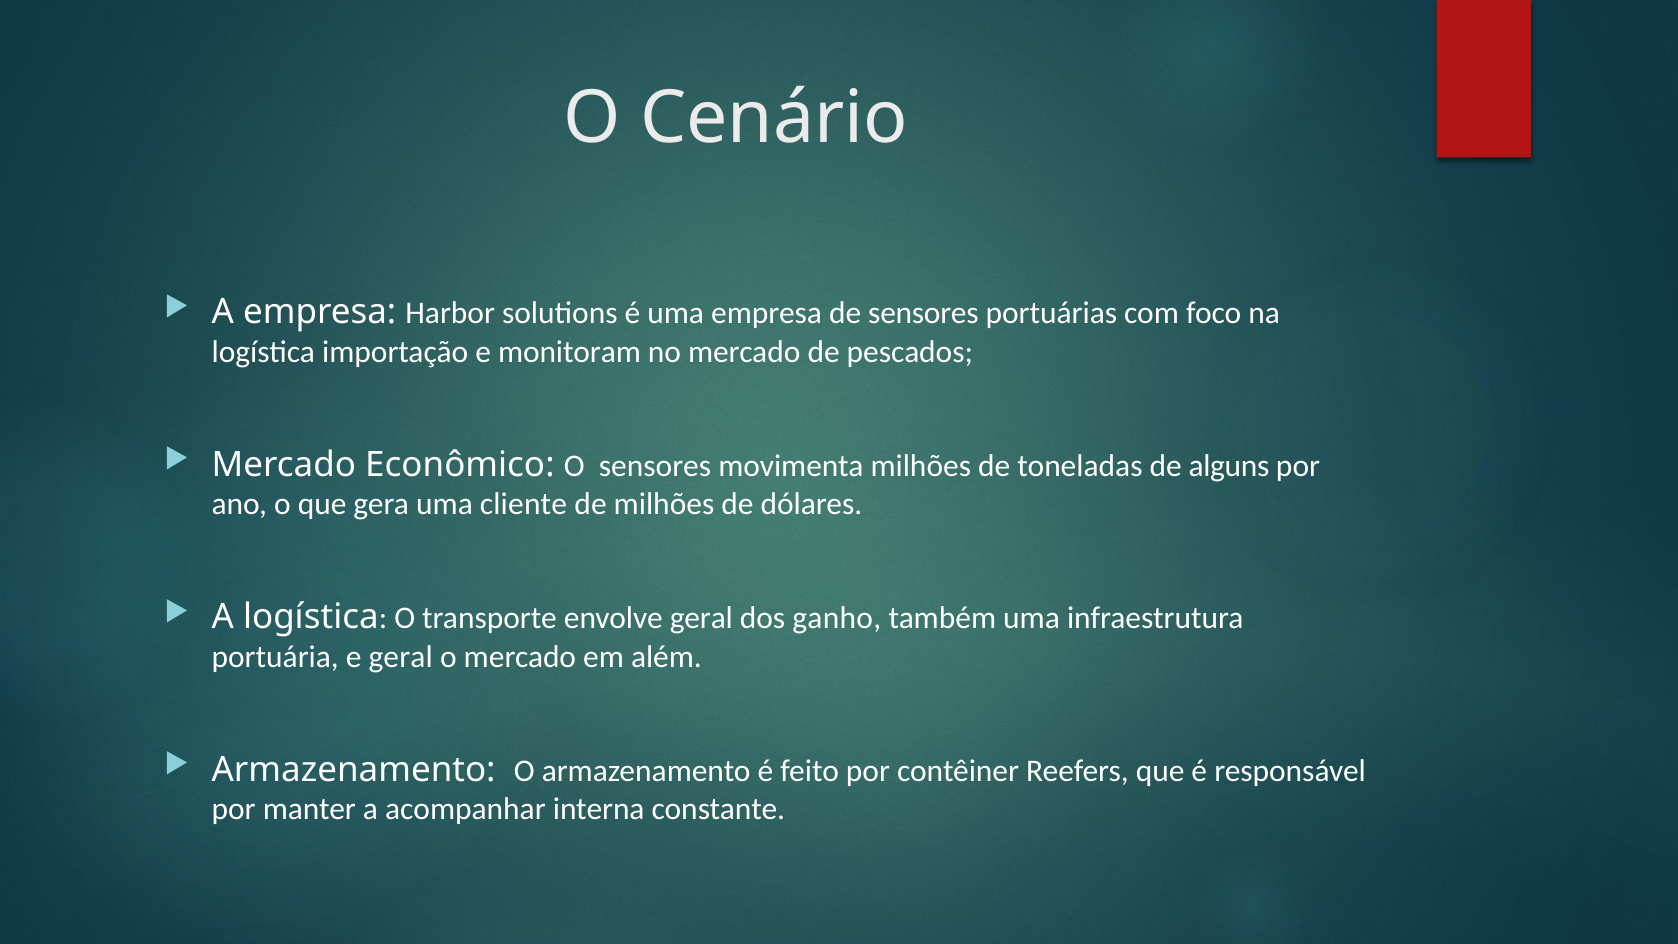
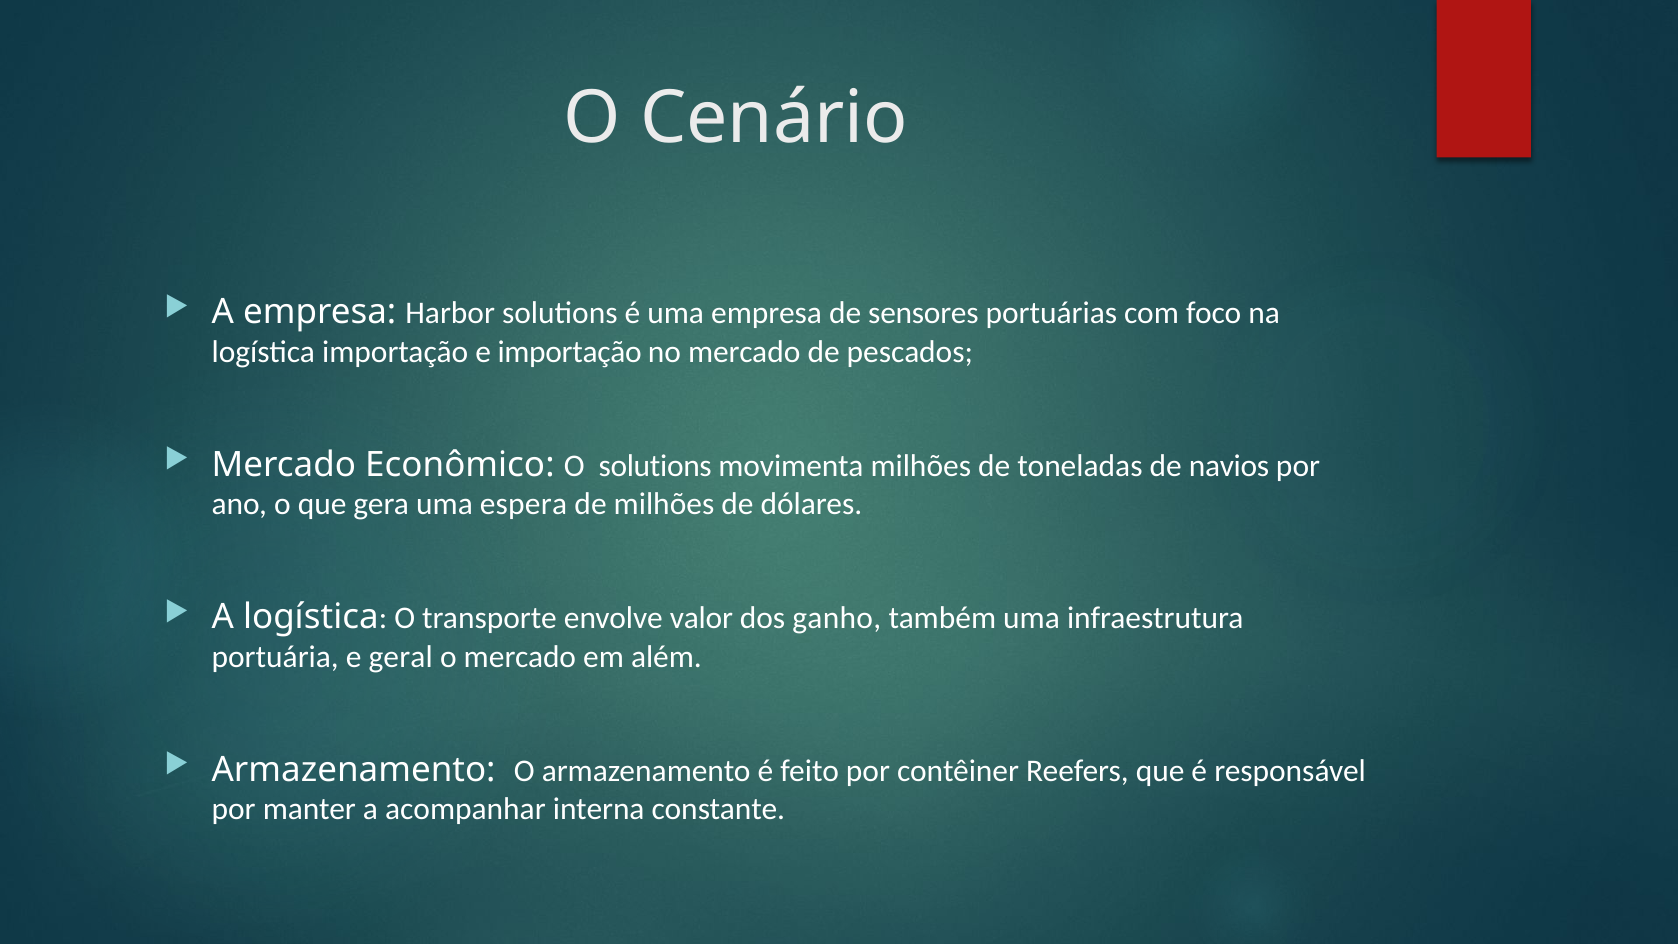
e monitoram: monitoram -> importação (570, 352)
O sensores: sensores -> solutions (655, 466)
alguns: alguns -> navios (1229, 466)
cliente: cliente -> espera (523, 504)
envolve geral: geral -> valor (701, 618)
